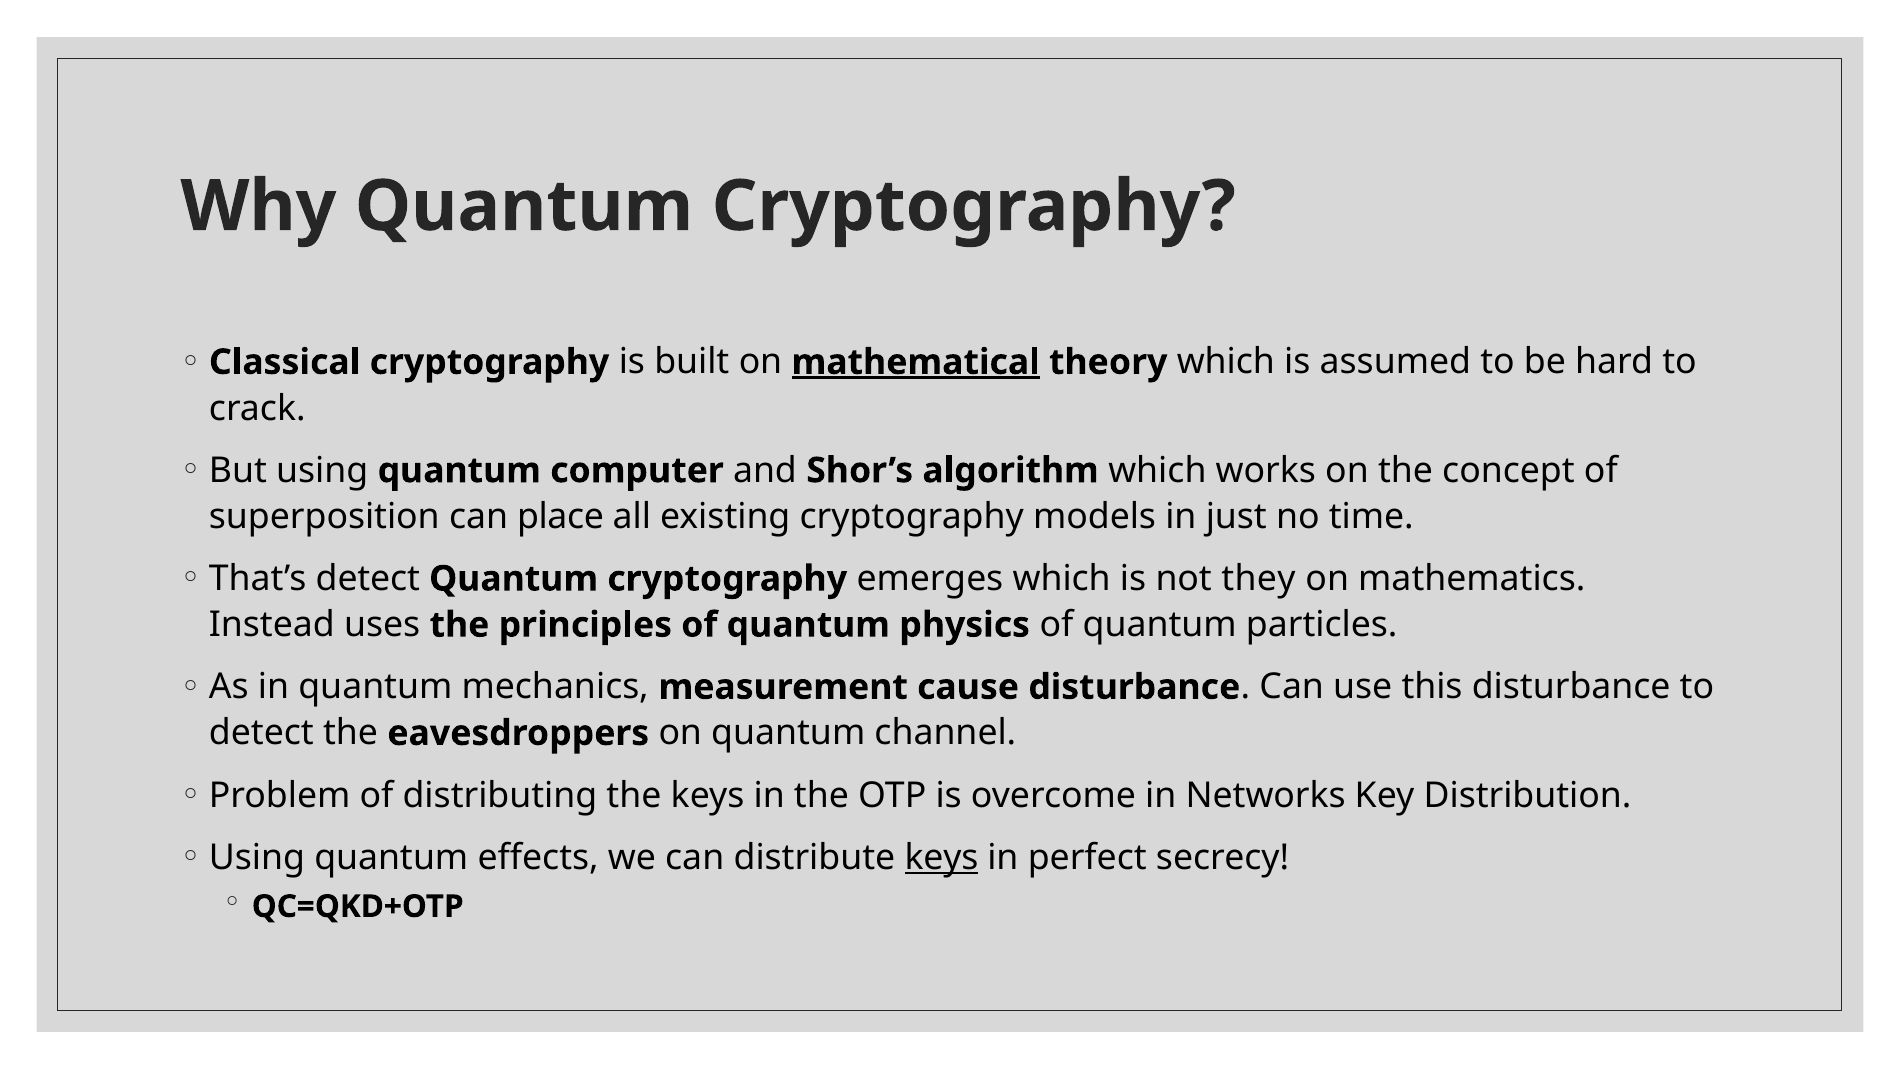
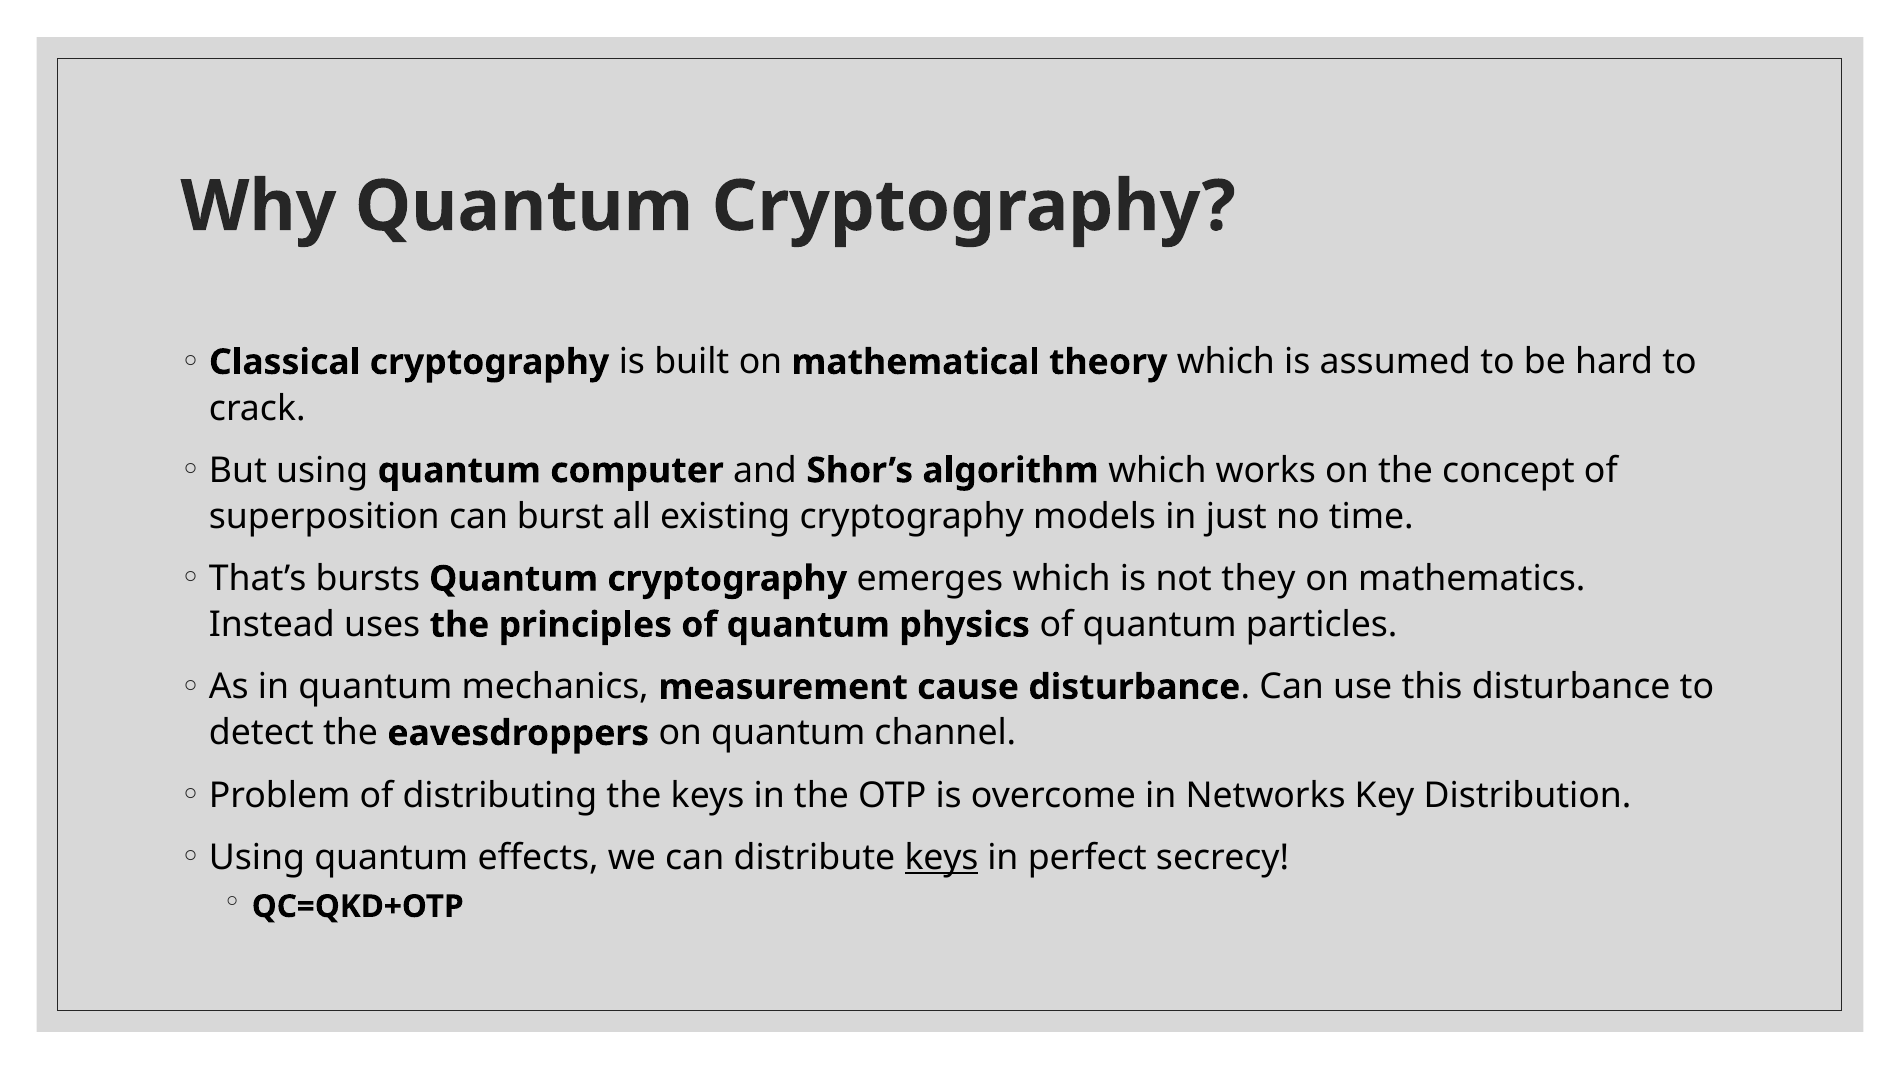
mathematical underline: present -> none (916, 362)
place: place -> burst (561, 516)
That’s detect: detect -> bursts (368, 579)
